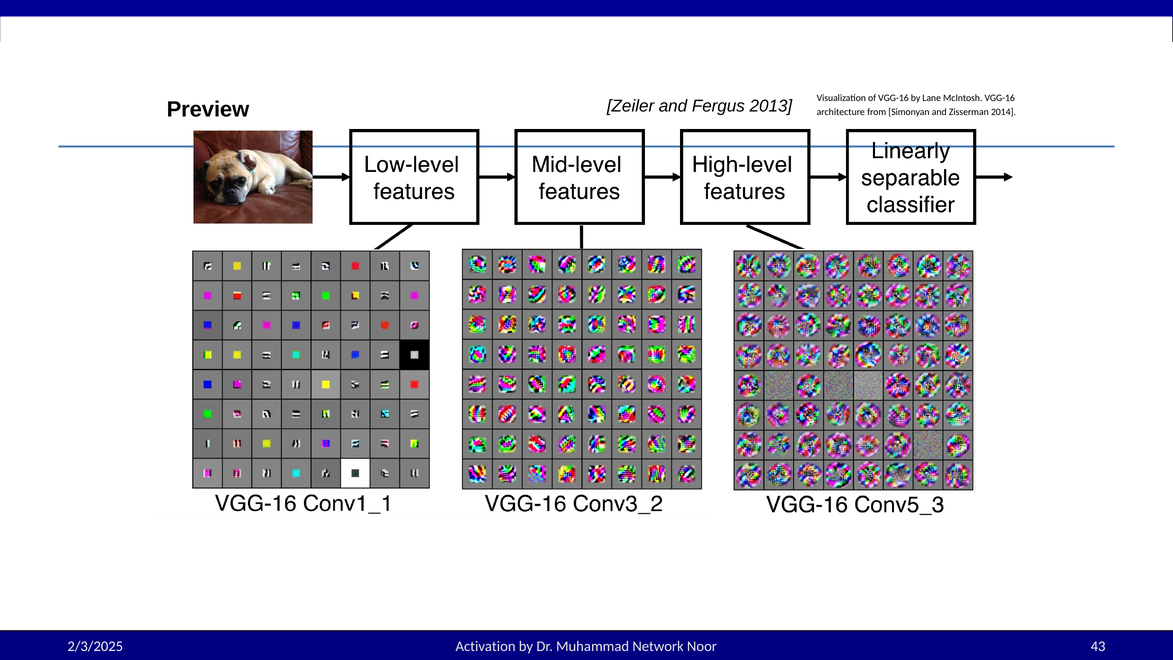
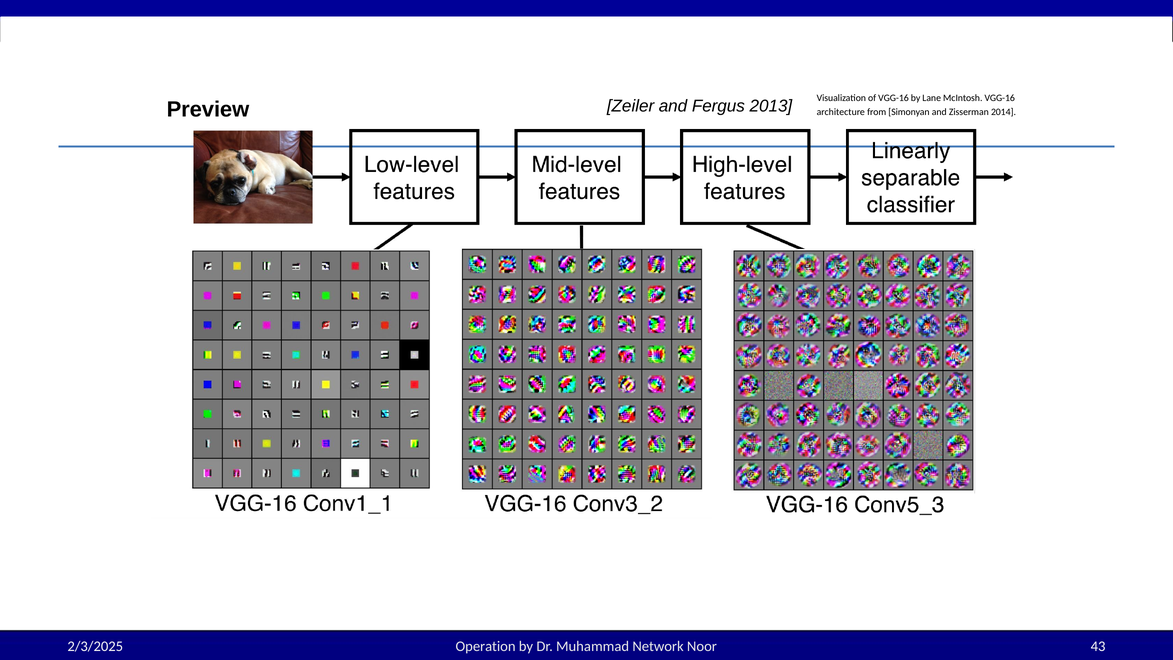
Activation: Activation -> Operation (486, 646)
